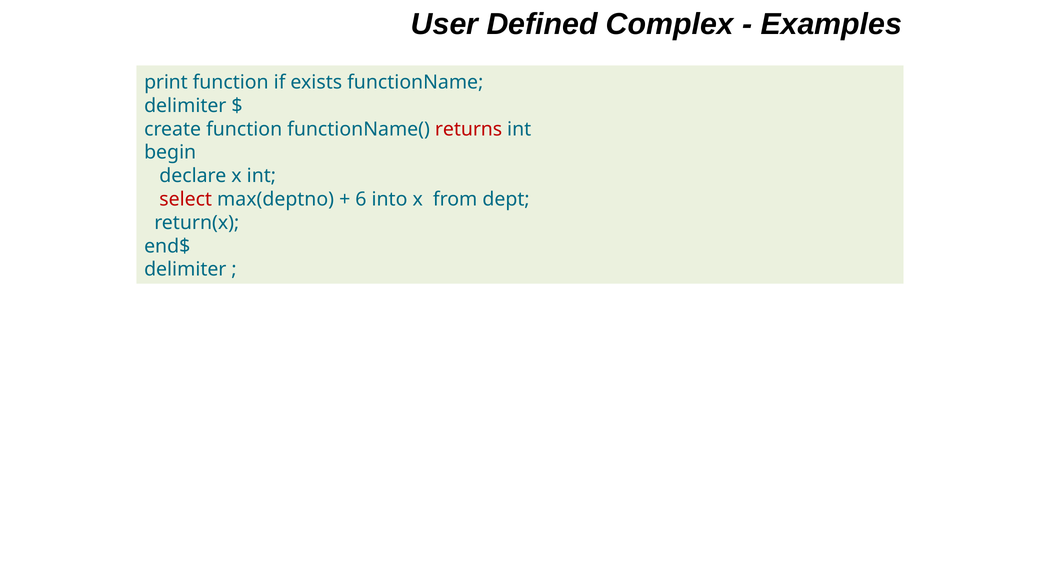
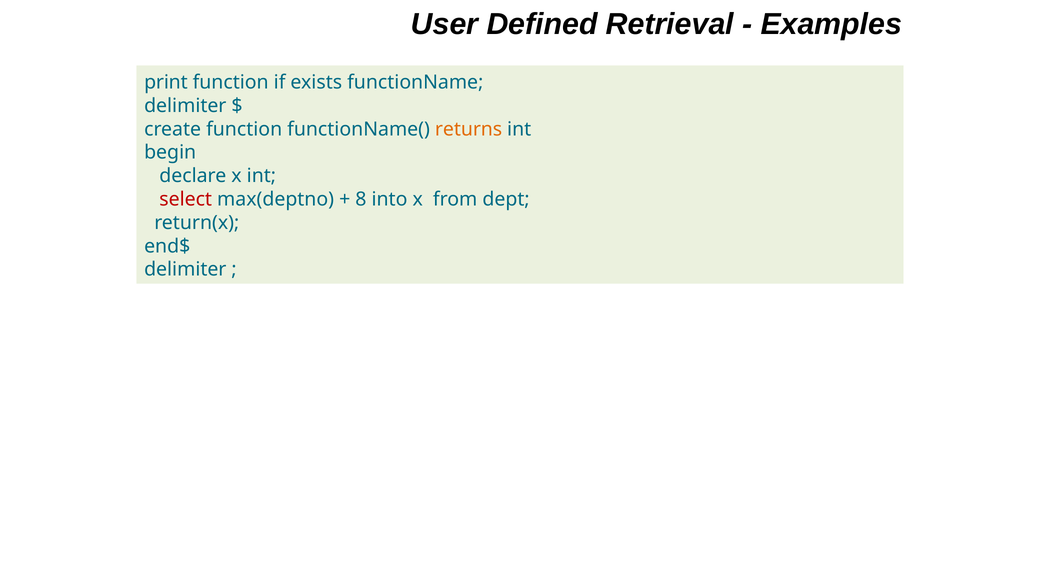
Complex: Complex -> Retrieval (670, 24)
returns colour: red -> orange (469, 129)
6: 6 -> 8 (361, 199)
